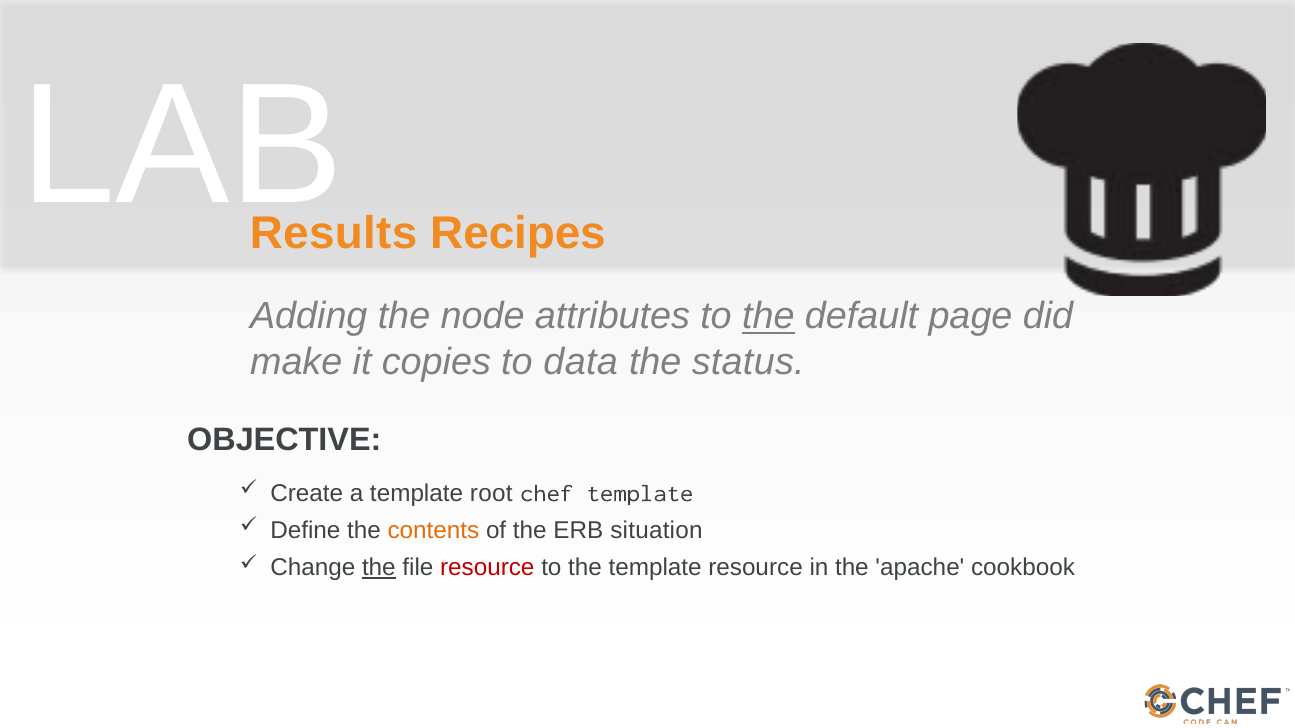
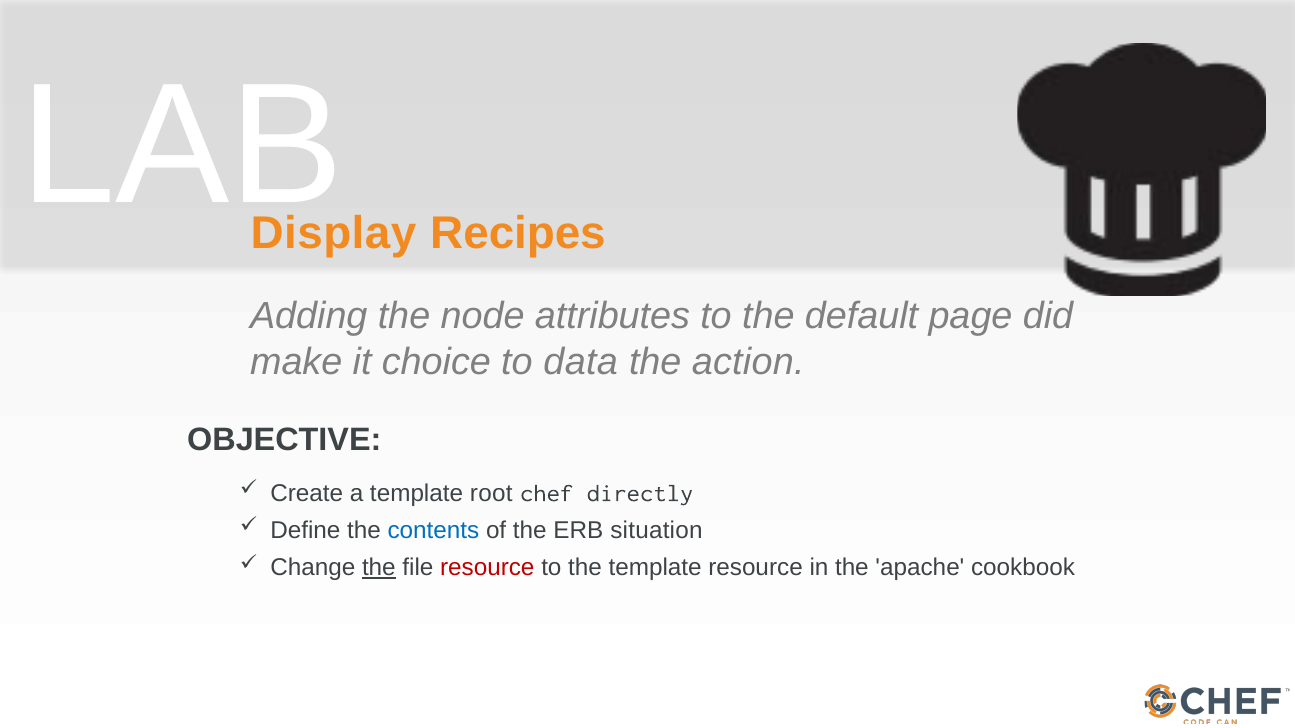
Results: Results -> Display (334, 233)
the underline: present -> none (768, 317)
copies: copies -> choice (436, 362)
status: status -> action (748, 362)
chef template: template -> directly (640, 493)
contents colour: orange -> blue (433, 531)
